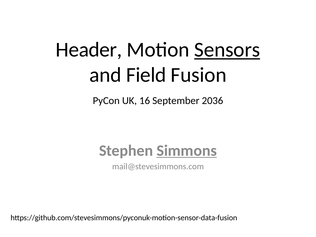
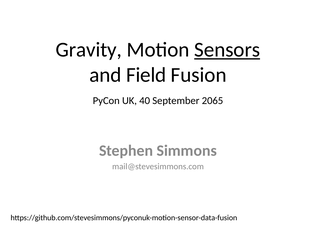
Header: Header -> Gravity (89, 50)
16: 16 -> 40 (145, 101)
2036: 2036 -> 2065 (212, 101)
Simmons underline: present -> none (187, 151)
